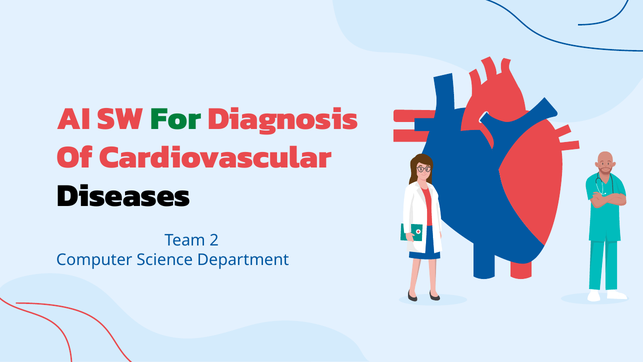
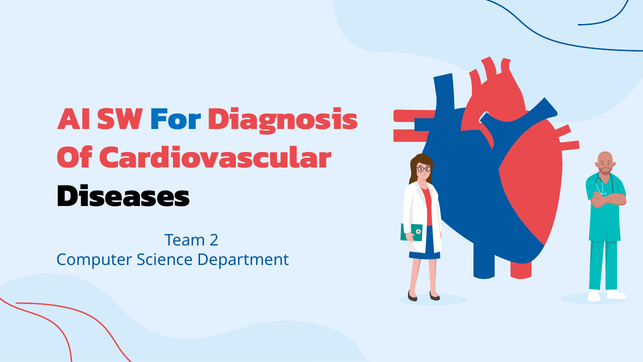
For colour: green -> blue (176, 118)
